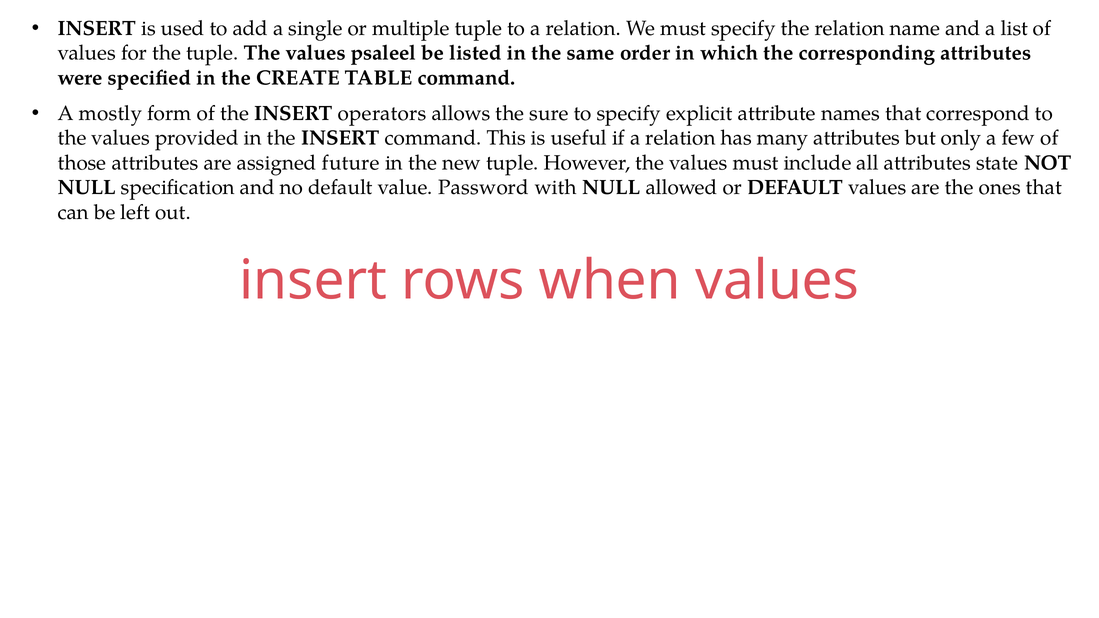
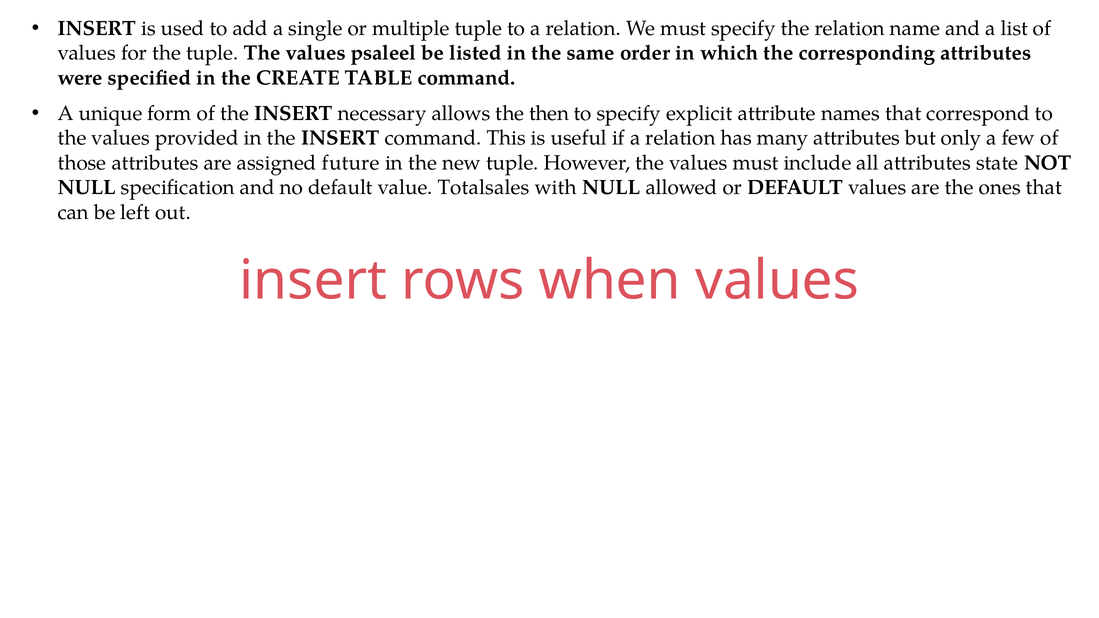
mostly: mostly -> unique (111, 113)
operators: operators -> necessary (382, 113)
sure: sure -> then (549, 113)
Password: Password -> Totalsales (484, 188)
